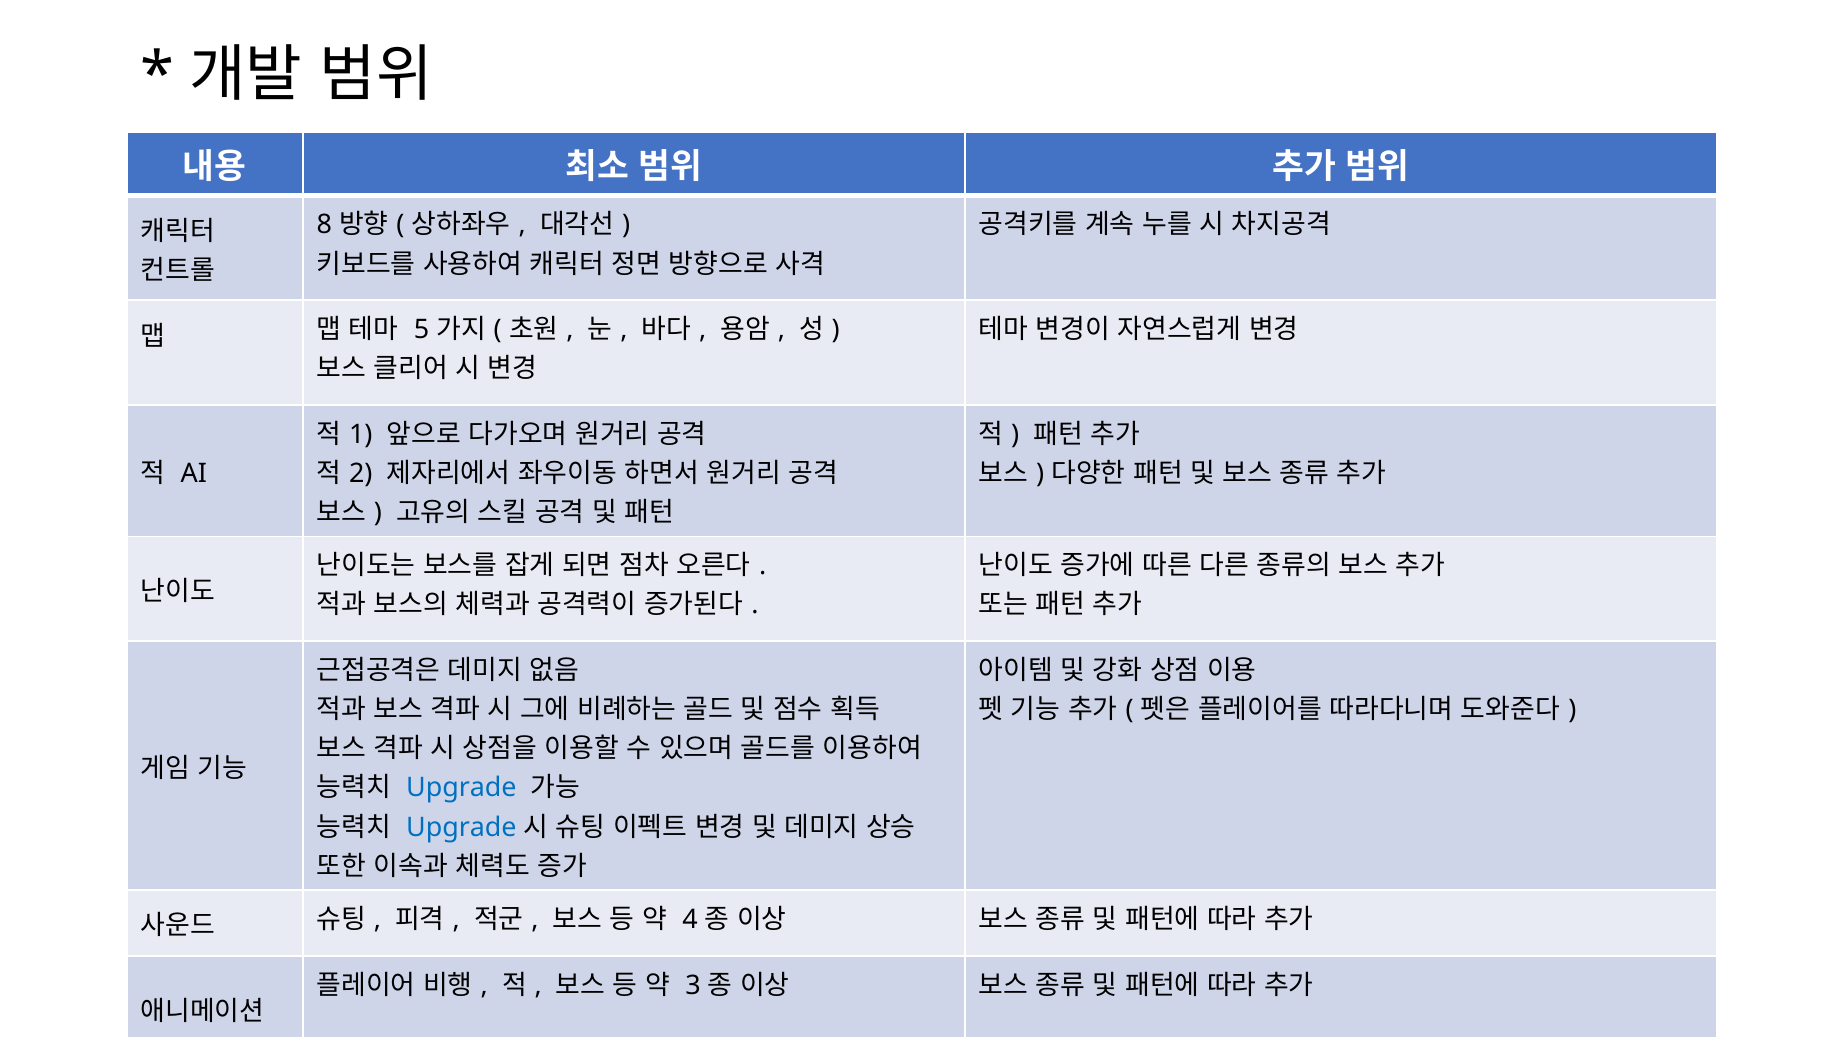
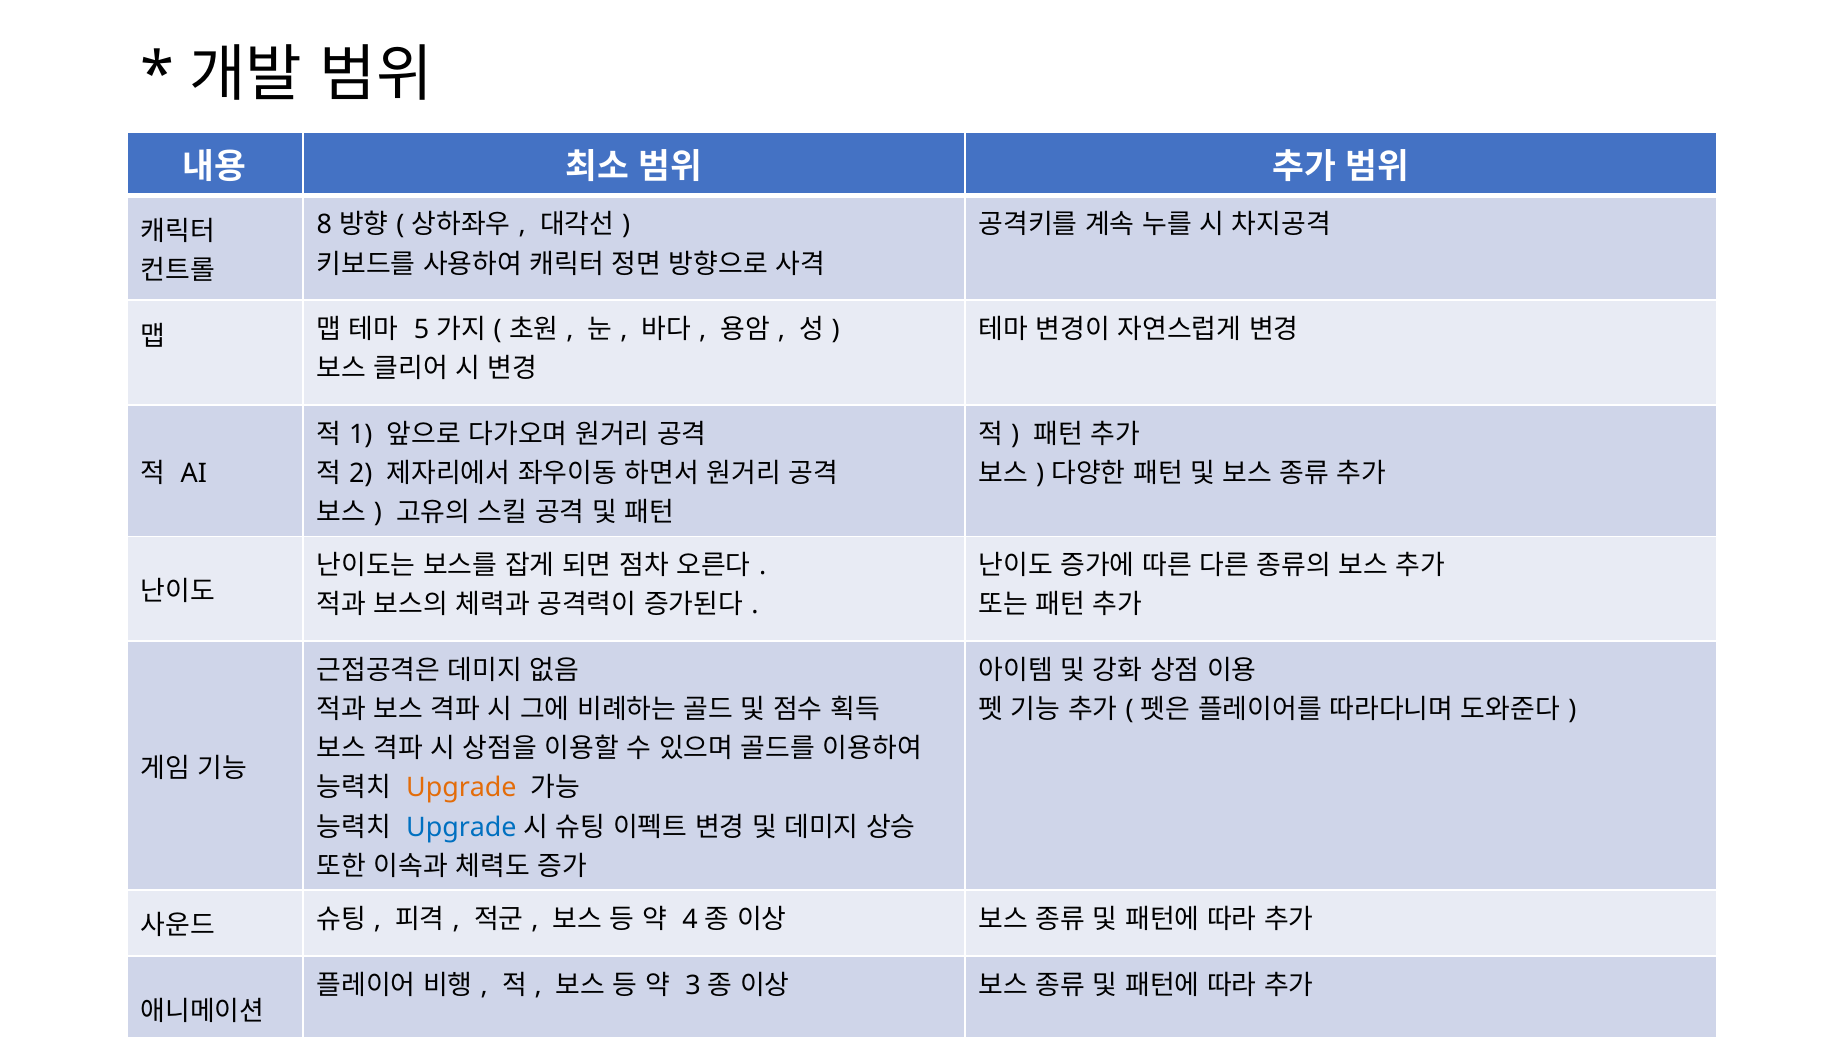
Upgrade colour: blue -> orange (461, 788)
